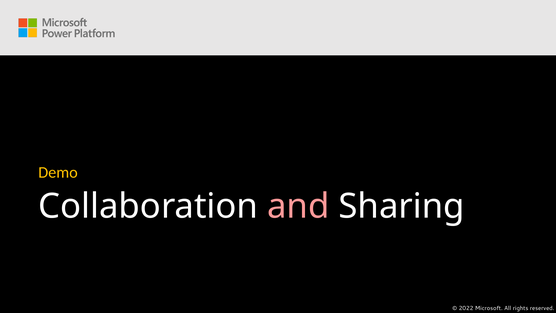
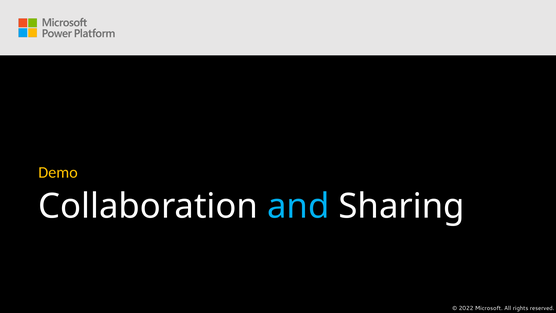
and colour: pink -> light blue (298, 206)
